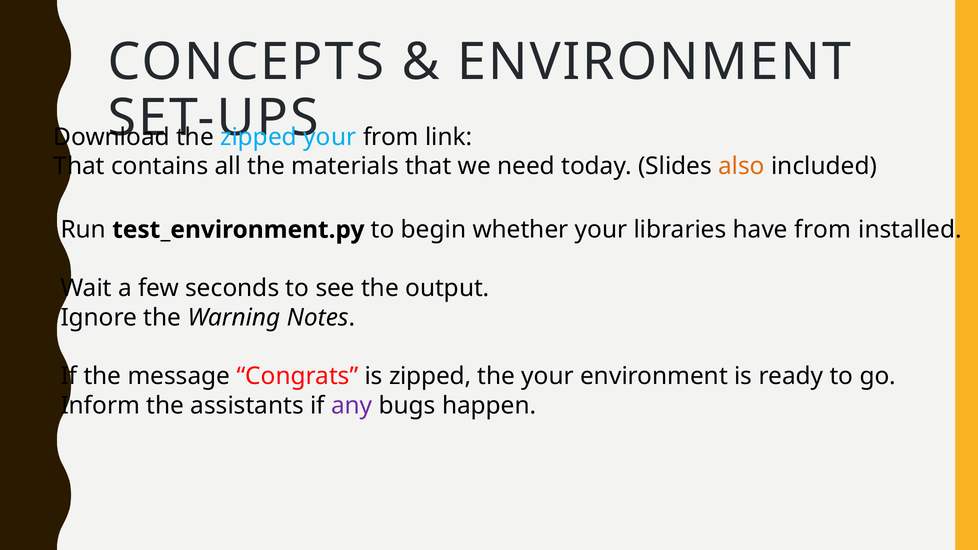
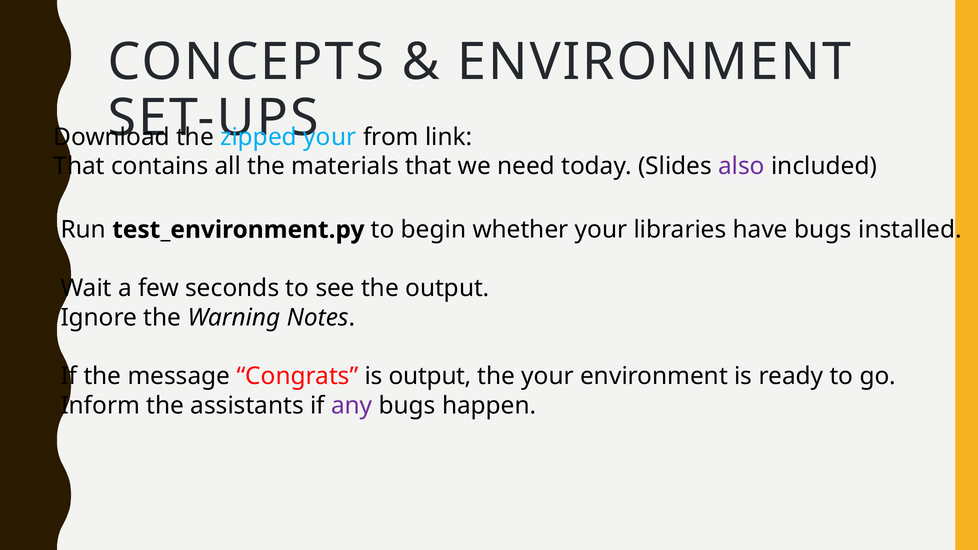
also colour: orange -> purple (741, 166)
have from: from -> bugs (823, 230)
is zipped: zipped -> output (430, 376)
